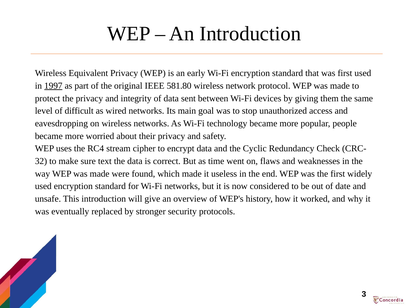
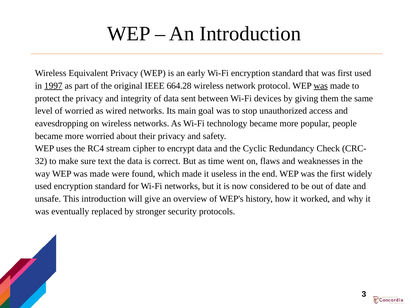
581.80: 581.80 -> 664.28 (179, 86)
was underline: none -> present (321, 86)
of difficult: difficult -> worried (79, 111)
